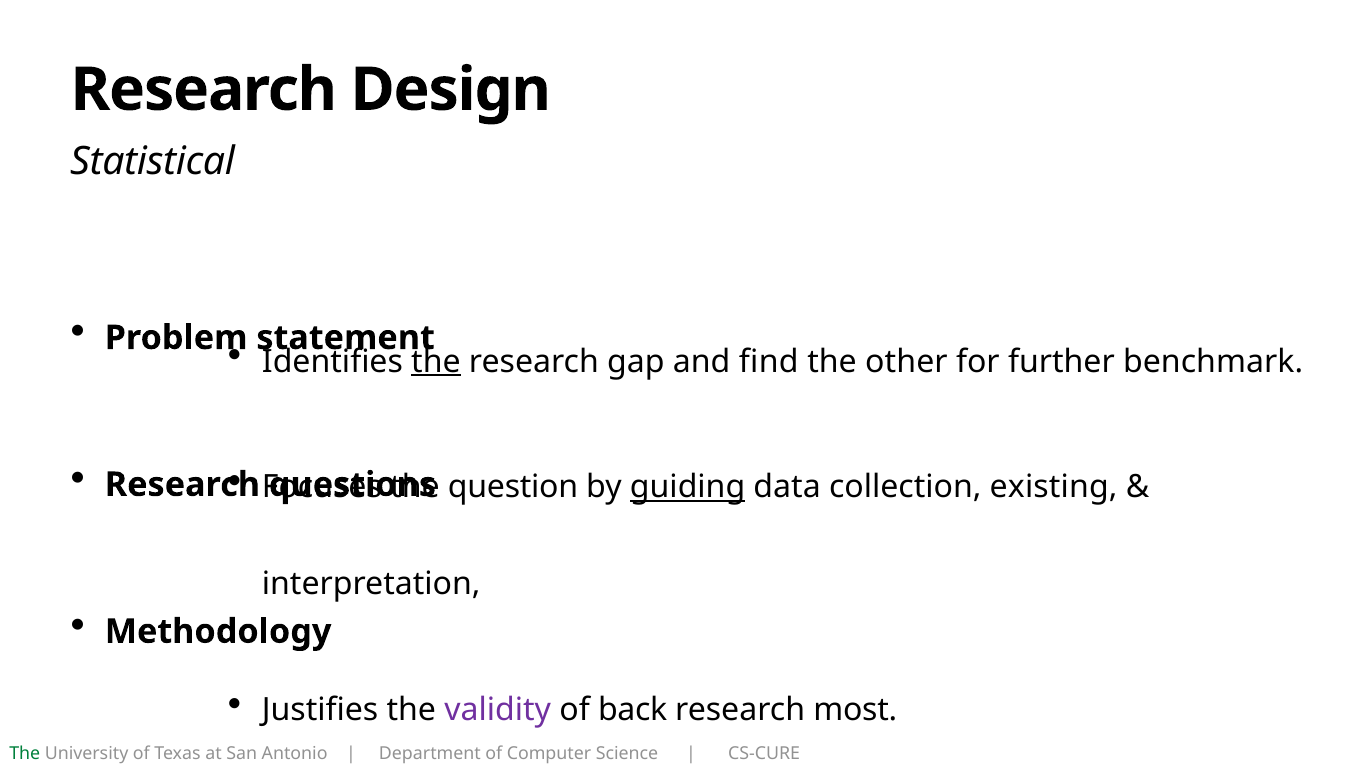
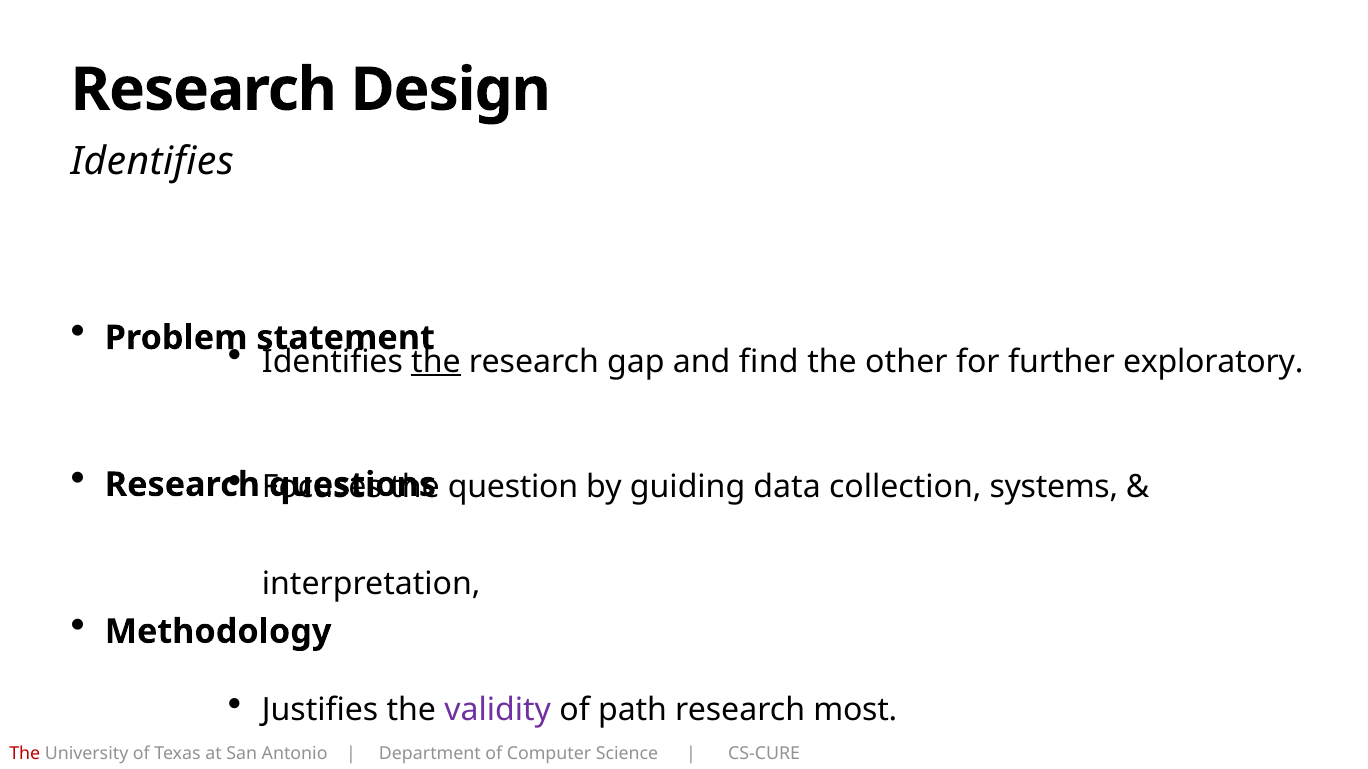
Statistical: Statistical -> Identifies (152, 162)
benchmark: benchmark -> exploratory (1213, 362)
guiding underline: present -> none (688, 488)
existing: existing -> systems (1054, 488)
back: back -> path (633, 710)
The colour: green -> red (25, 755)
